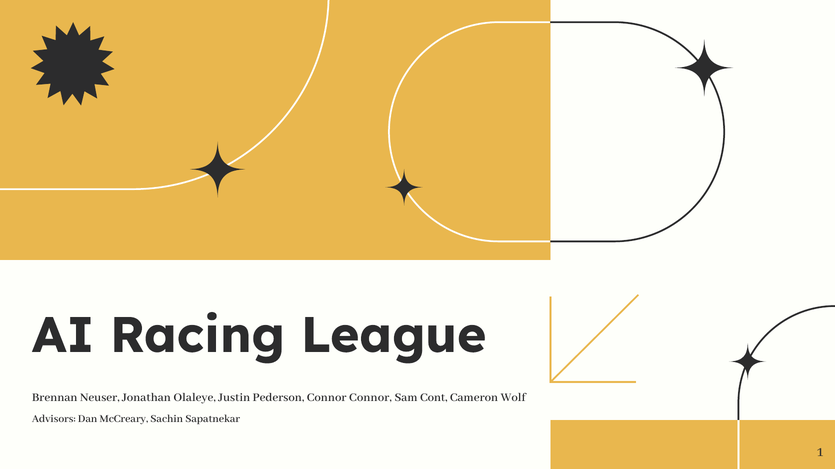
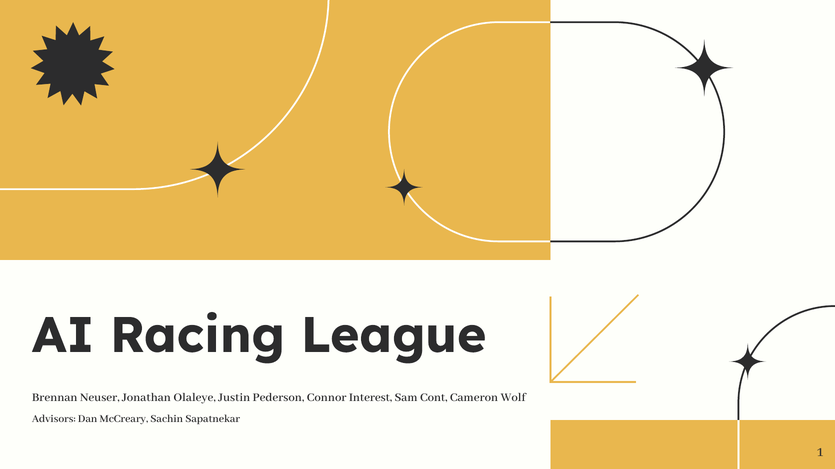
Connor Connor: Connor -> Interest (371, 398)
